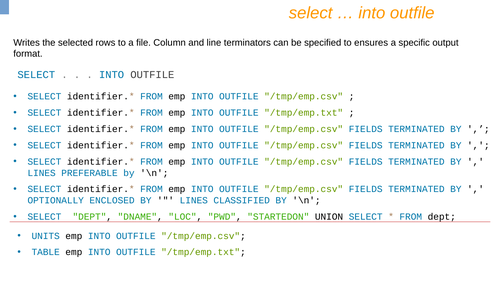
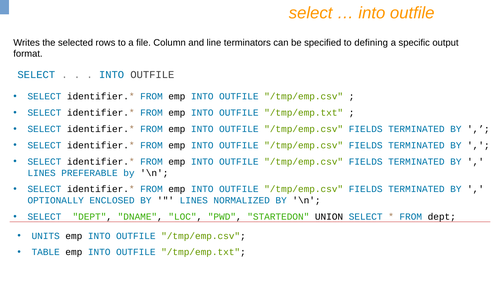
ensures: ensures -> defining (371, 43)
CLASSIFIED: CLASSIFIED -> NORMALIZED (242, 200)
